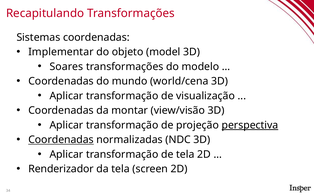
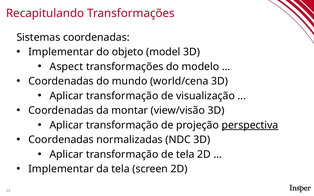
Soares: Soares -> Aspect (66, 67)
Coordenadas underline: present -> none (61, 140)
Renderizador: Renderizador -> Implementar (61, 169)
